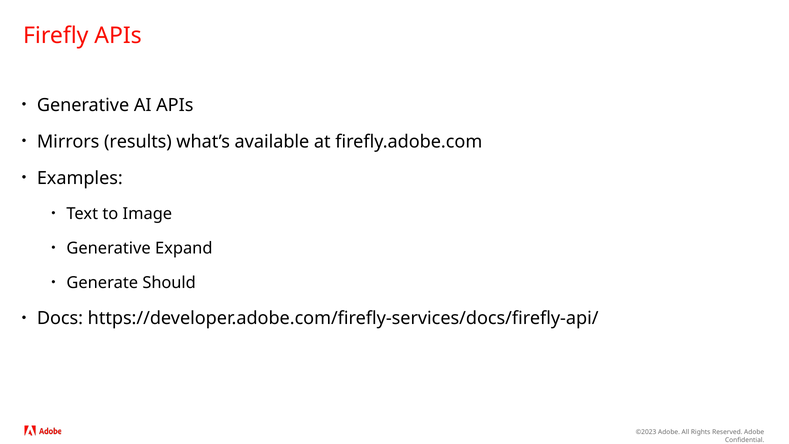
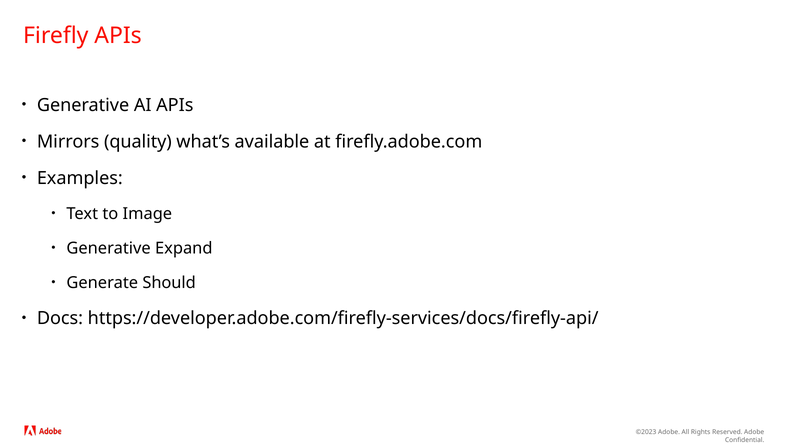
results: results -> quality (138, 142)
